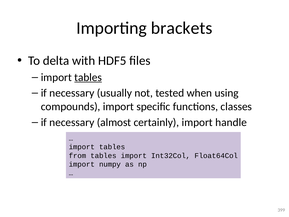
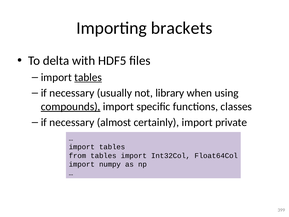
tested: tested -> library (170, 93)
compounds underline: none -> present (71, 106)
handle: handle -> private (231, 122)
